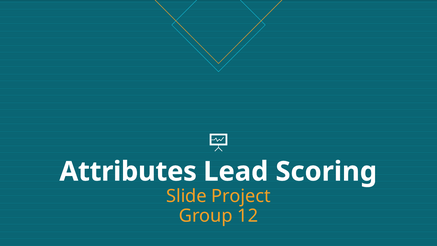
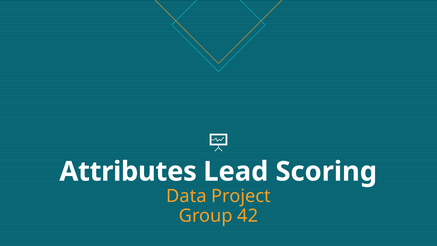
Slide: Slide -> Data (186, 196)
12: 12 -> 42 (248, 216)
